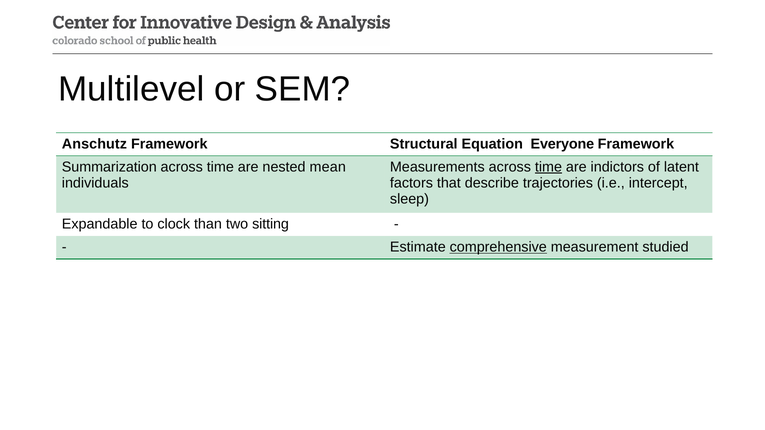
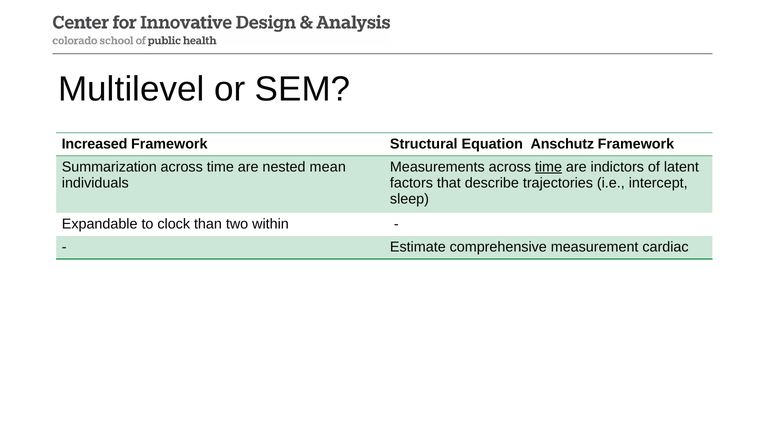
Anschutz: Anschutz -> Increased (95, 144)
Everyone: Everyone -> Anschutz (562, 144)
sitting: sitting -> within (270, 224)
comprehensive underline: present -> none (498, 247)
studied: studied -> cardiac (666, 247)
